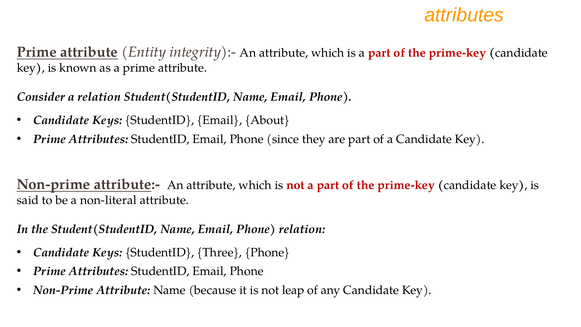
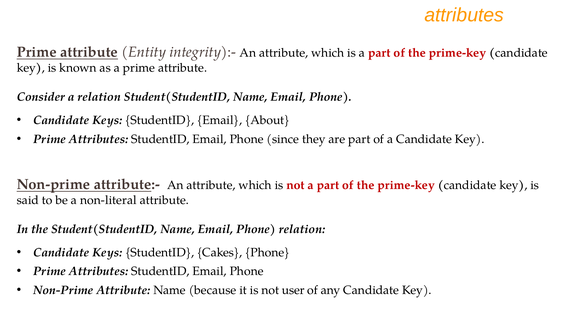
Three: Three -> Cakes (220, 252)
leap: leap -> user (293, 290)
